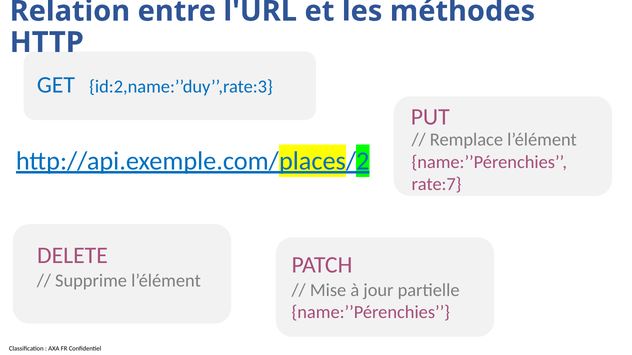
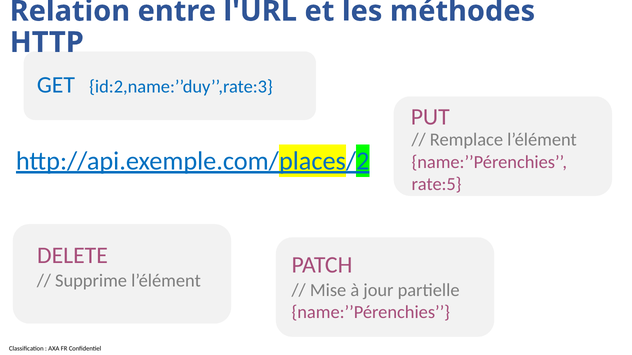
rate:7: rate:7 -> rate:5 (436, 184)
